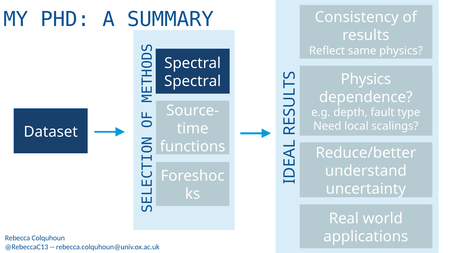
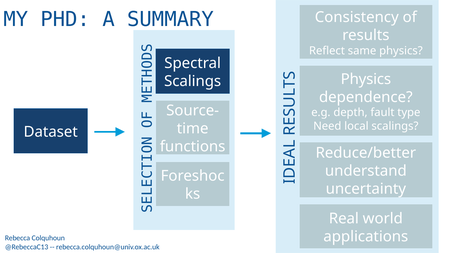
Spectral: Spectral -> Scalings (193, 81)
